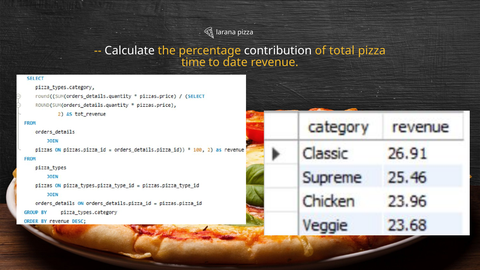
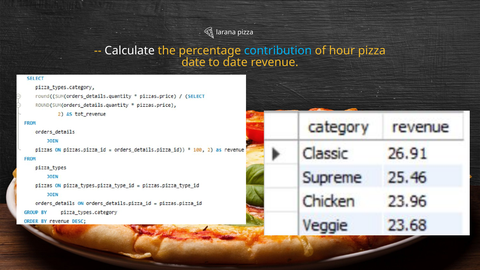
contribution colour: white -> light blue (278, 51)
total: total -> hour (342, 51)
time: time -> date (194, 62)
